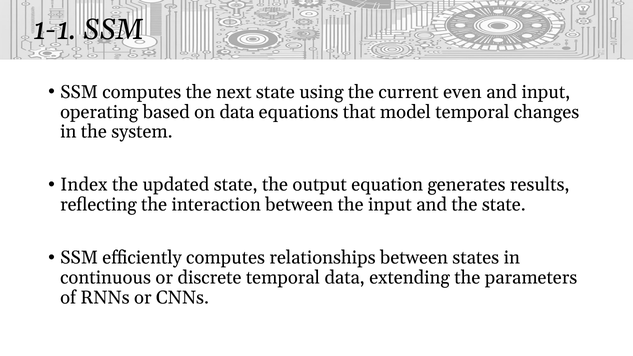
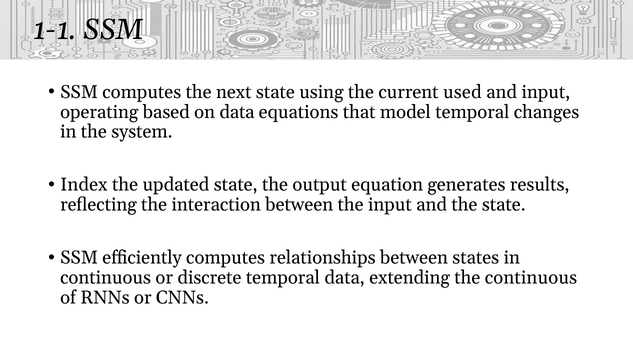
even: even -> used (462, 92)
the parameters: parameters -> continuous (531, 278)
